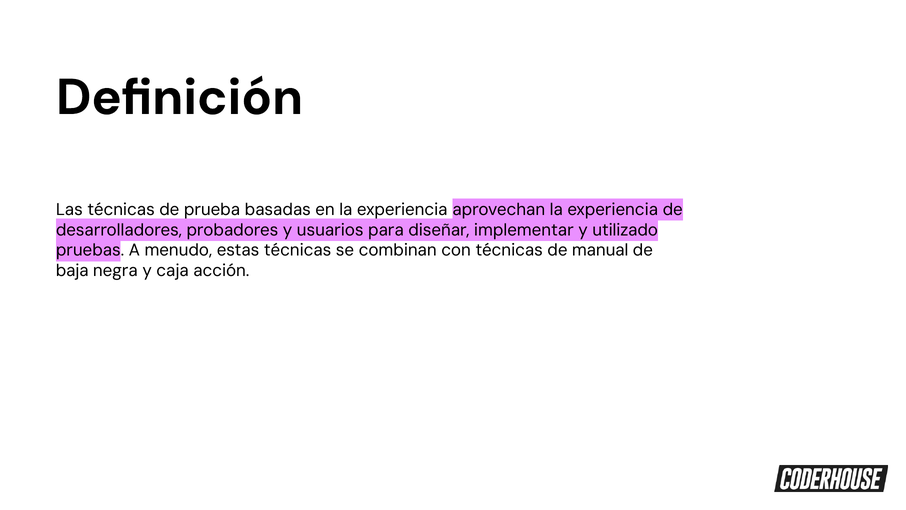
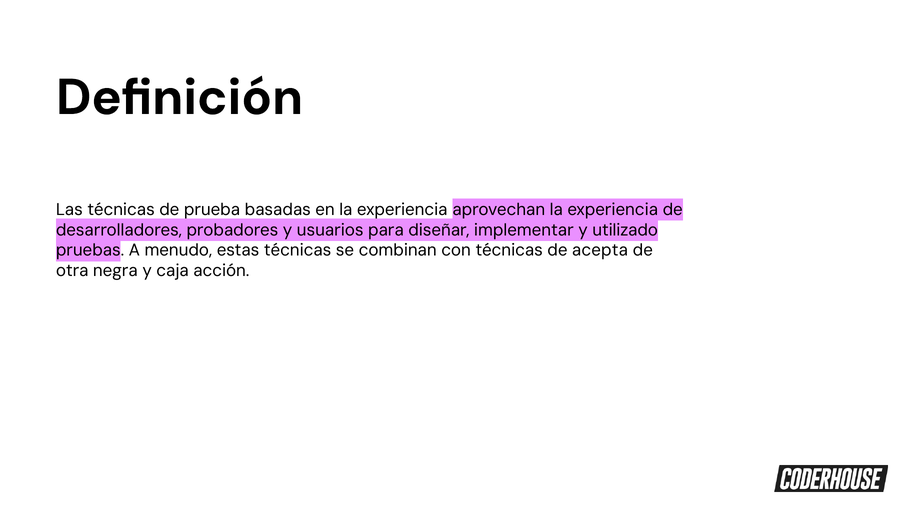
manual: manual -> acepta (600, 250)
baja: baja -> otra (72, 271)
